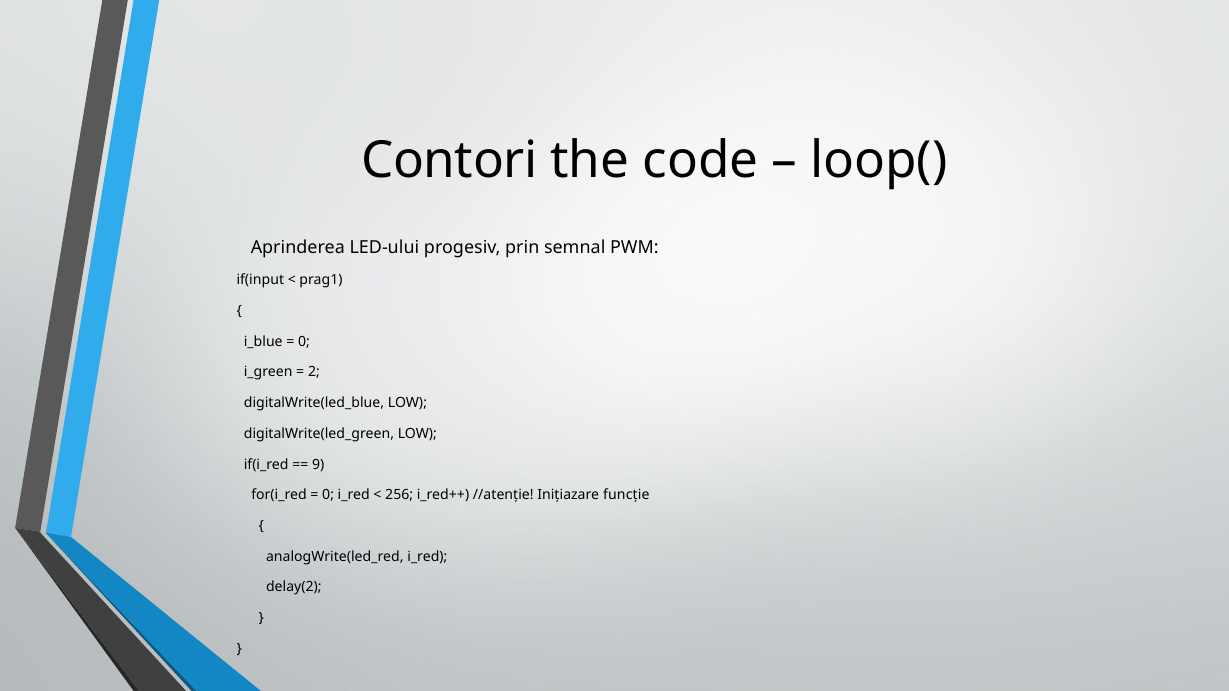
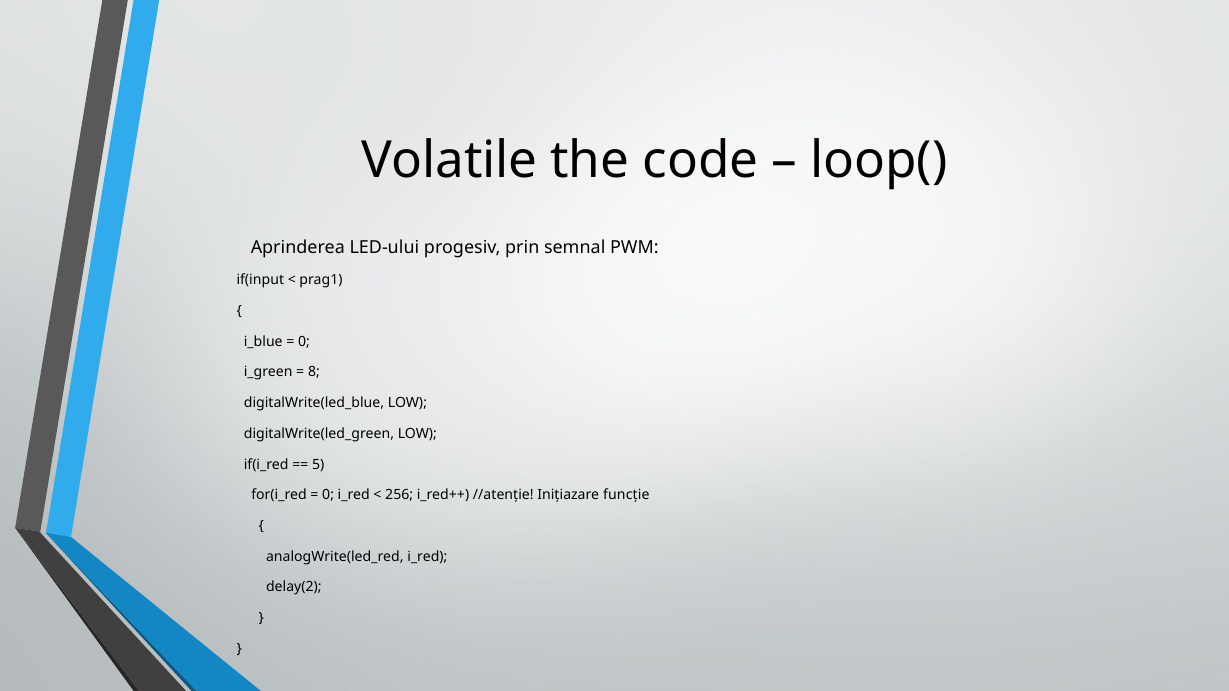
Contori: Contori -> Volatile (449, 161)
2: 2 -> 8 (314, 372)
9: 9 -> 5 (318, 465)
